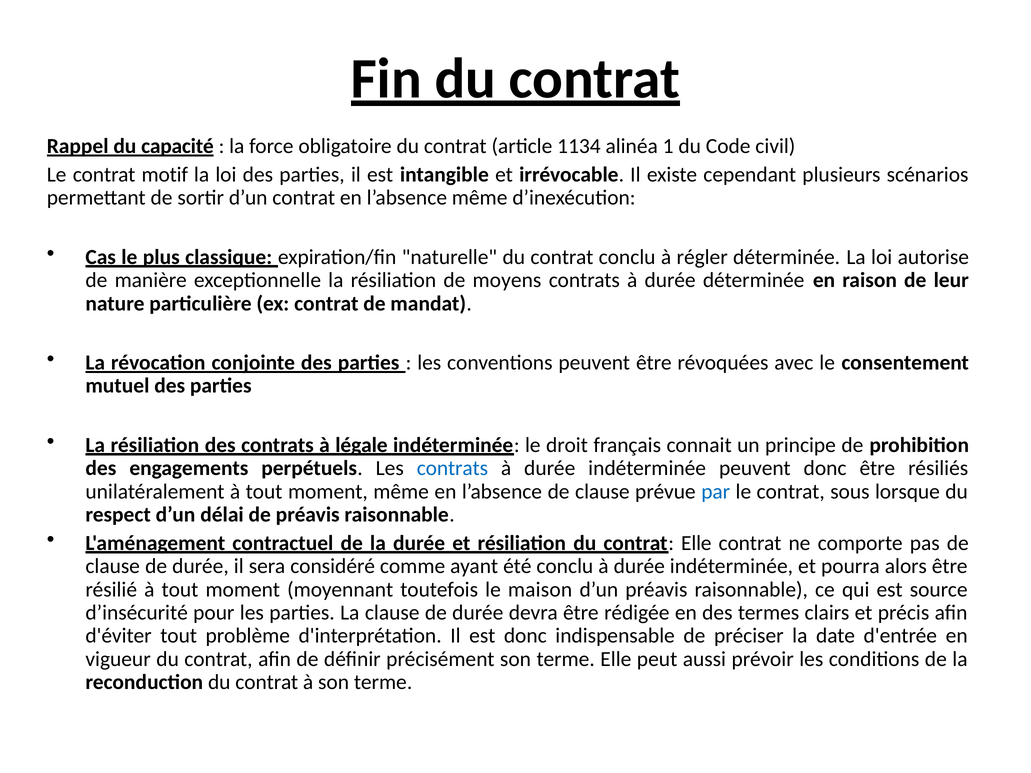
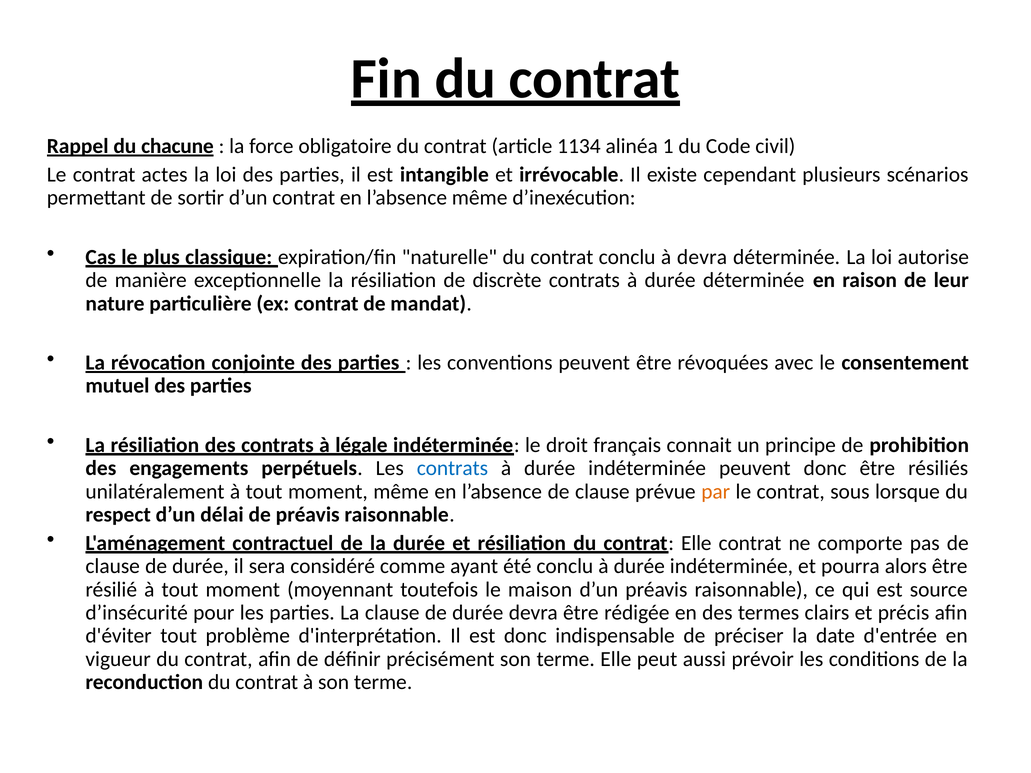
capacité: capacité -> chacune (177, 146)
motif: motif -> actes (165, 175)
à régler: régler -> devra (702, 257)
moyens: moyens -> discrète (507, 280)
par colour: blue -> orange (716, 492)
